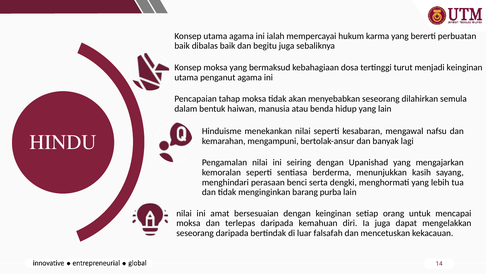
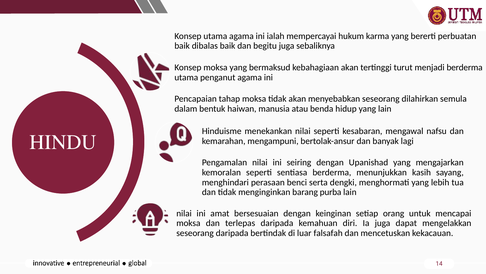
kebahagiaan dosa: dosa -> akan (350, 67)
menjadi keinginan: keinginan -> berderma (465, 67)
